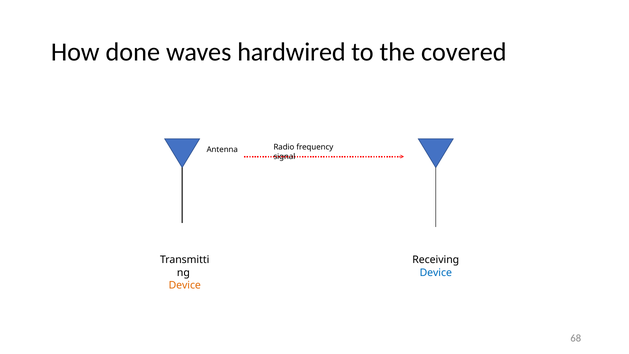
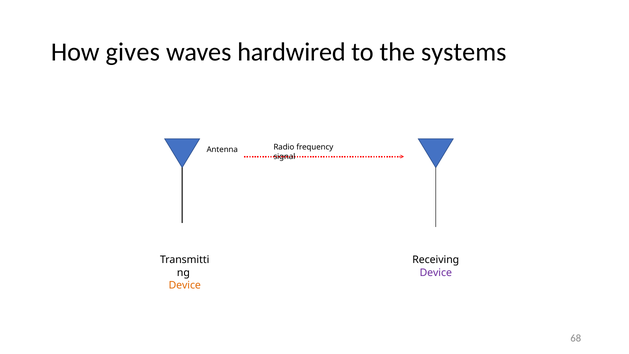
done: done -> gives (133, 52)
covered: covered -> systems (464, 52)
Device colour: blue -> purple (436, 272)
